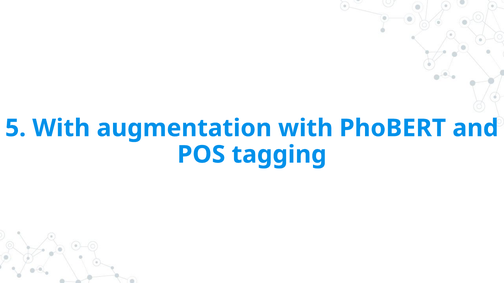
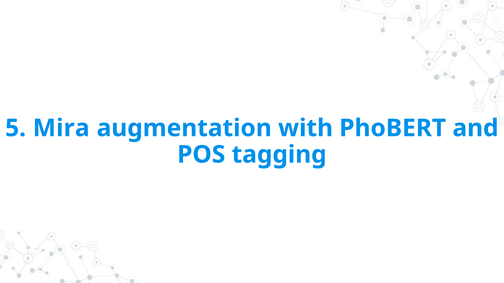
5 With: With -> Mira (61, 128)
